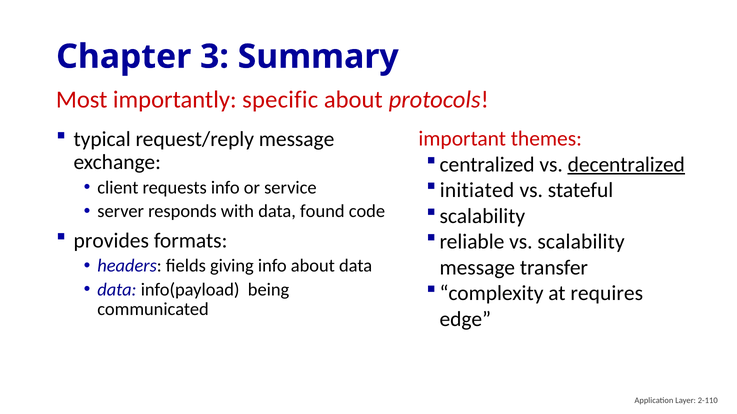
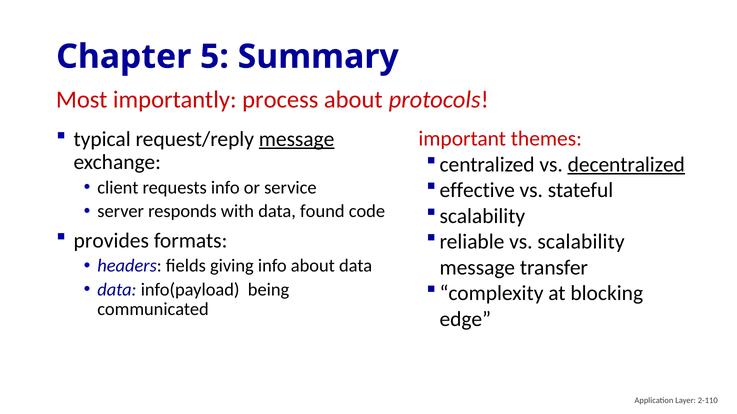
3: 3 -> 5 (214, 57)
specific: specific -> process (280, 100)
message underline: none -> present (297, 139)
initiated: initiated -> effective (477, 191)
requires: requires -> blocking (607, 294)
